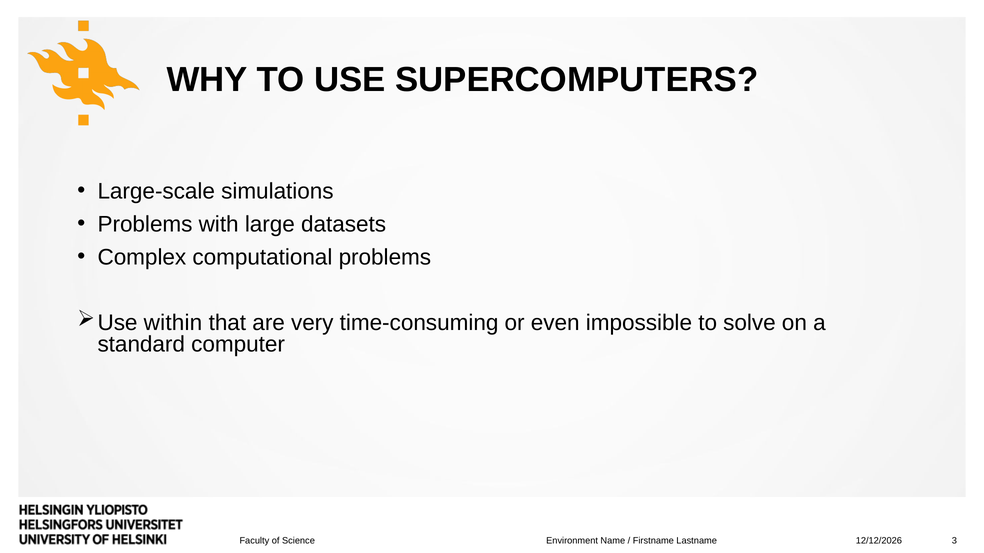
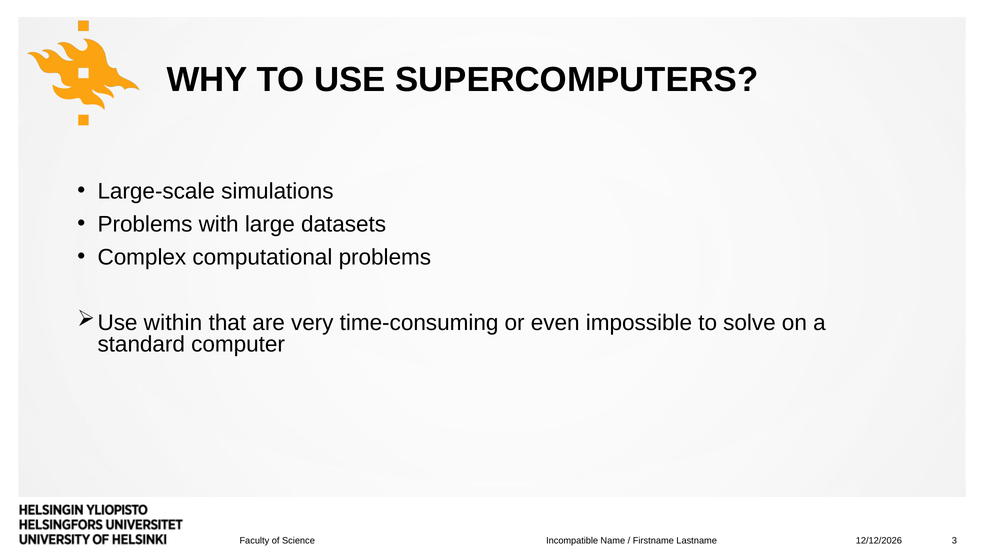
Environment: Environment -> Incompatible (572, 541)
